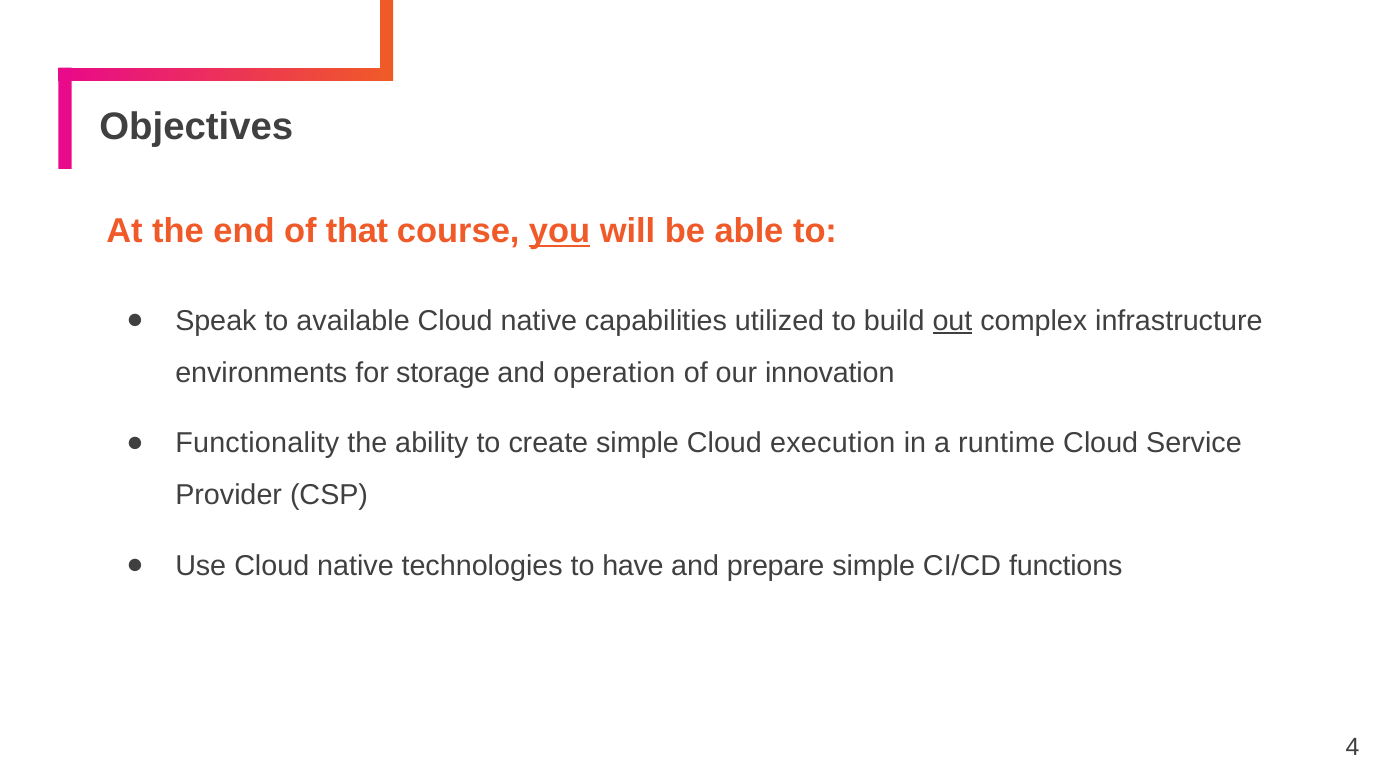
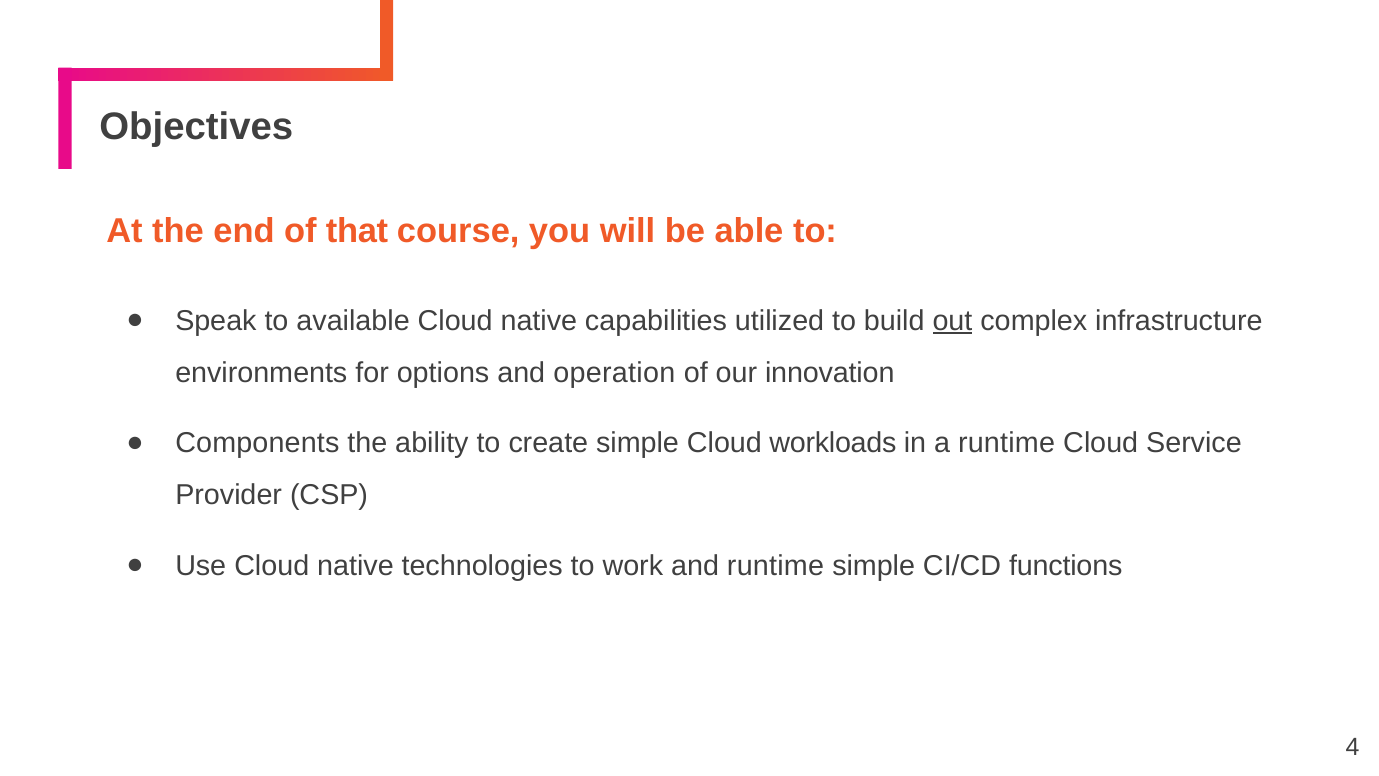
you underline: present -> none (560, 231)
storage: storage -> options (443, 372)
Functionality: Functionality -> Components (257, 443)
execution: execution -> workloads (833, 443)
have: have -> work (633, 566)
and prepare: prepare -> runtime (775, 566)
